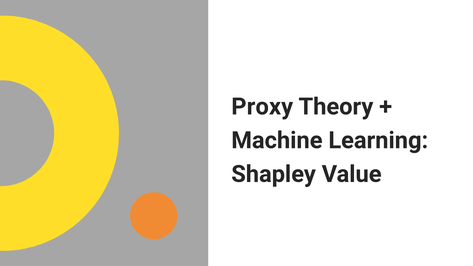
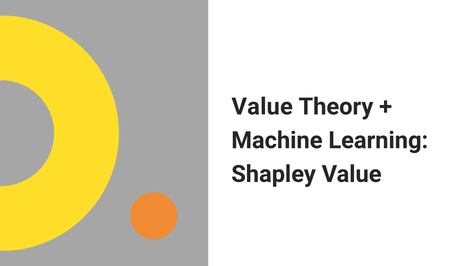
Proxy: Proxy -> Value (262, 107)
